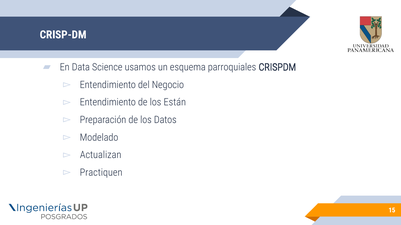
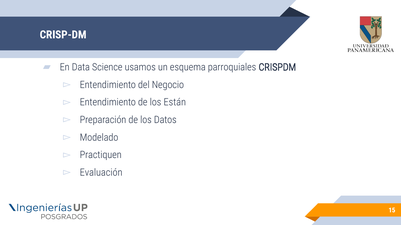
Actualizan: Actualizan -> Practiquen (101, 155)
Practiquen: Practiquen -> Evaluación (101, 173)
